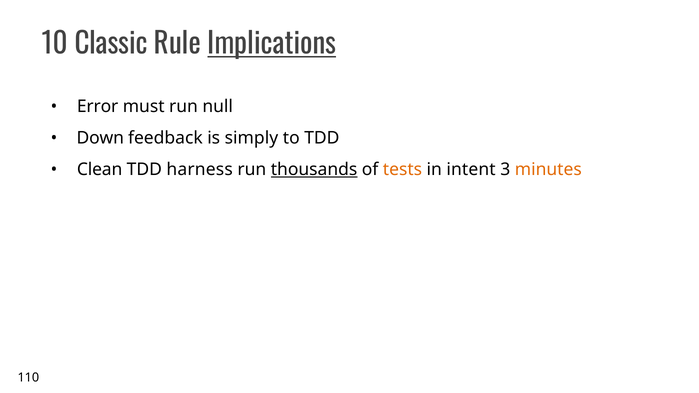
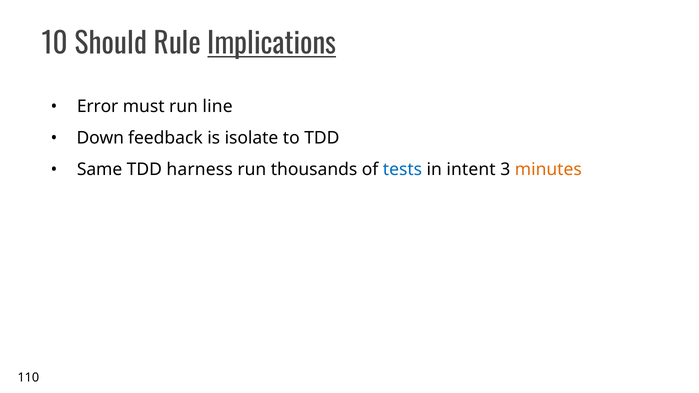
Classic: Classic -> Should (111, 44)
null: null -> line (218, 107)
simply: simply -> isolate (251, 138)
Clean: Clean -> Same (100, 170)
thousands underline: present -> none (314, 170)
tests colour: orange -> blue (402, 170)
